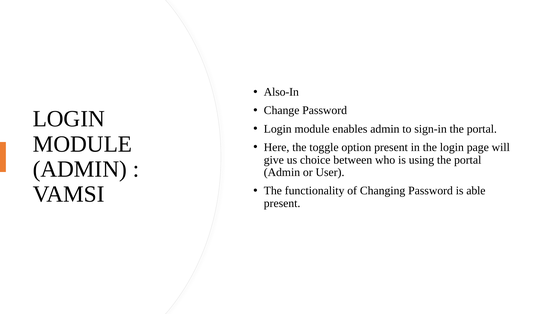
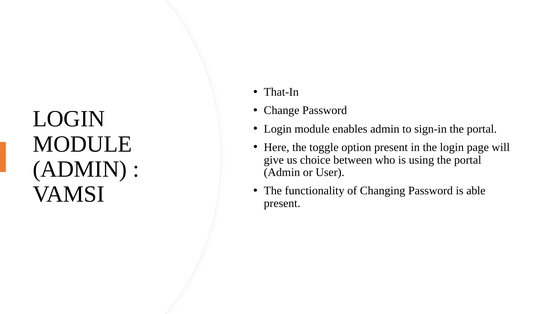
Also-In: Also-In -> That-In (281, 92)
